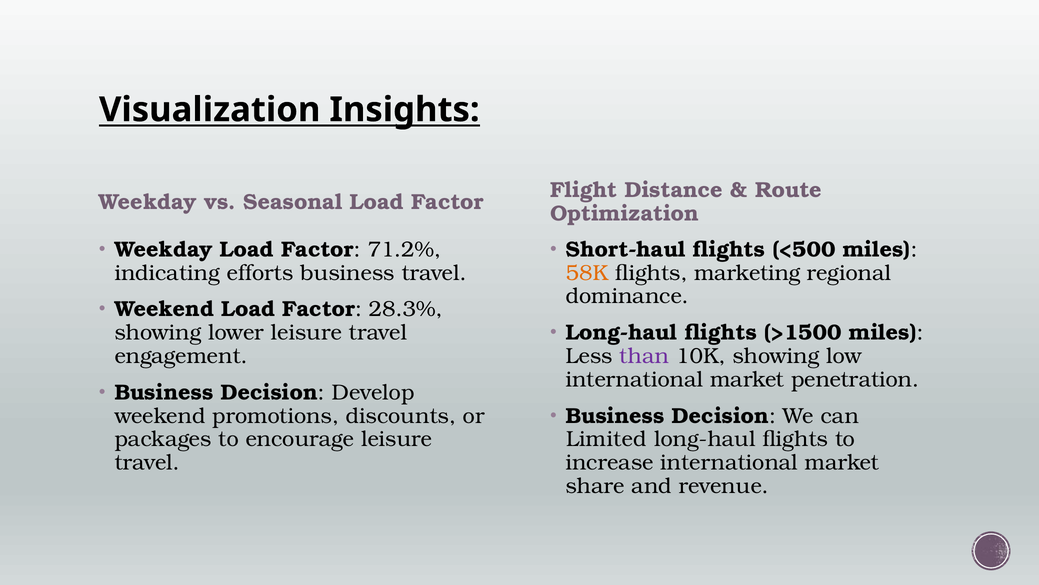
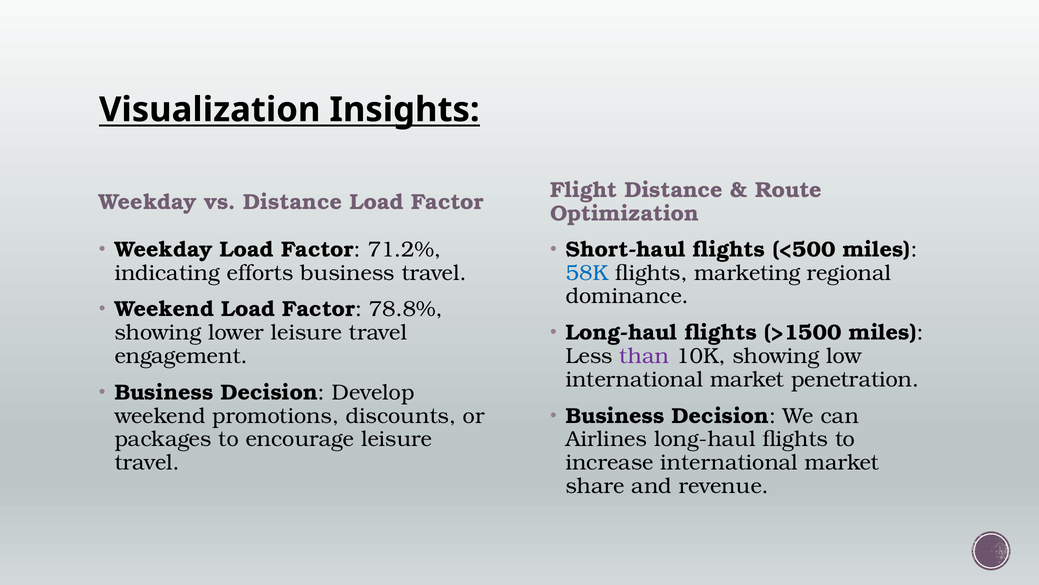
vs Seasonal: Seasonal -> Distance (293, 202)
58K colour: orange -> blue (587, 273)
28.3%: 28.3% -> 78.8% (406, 309)
Limited: Limited -> Airlines (606, 439)
